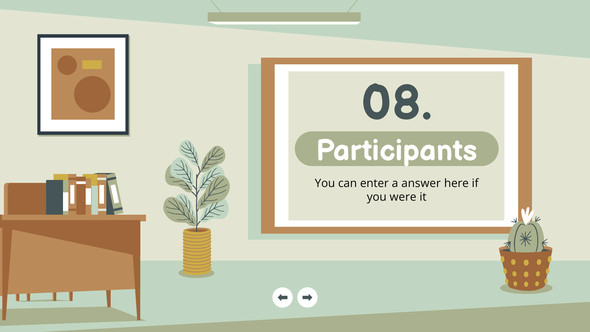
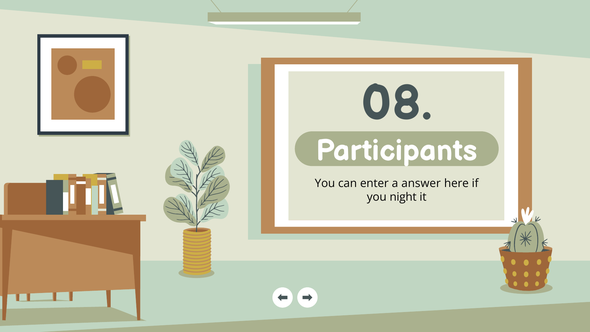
were: were -> night (403, 197)
